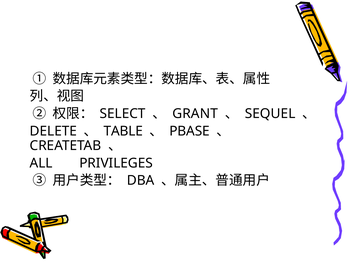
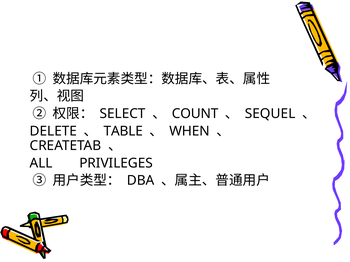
GRANT: GRANT -> COUNT (195, 114)
PBASE: PBASE -> WHEN (190, 131)
